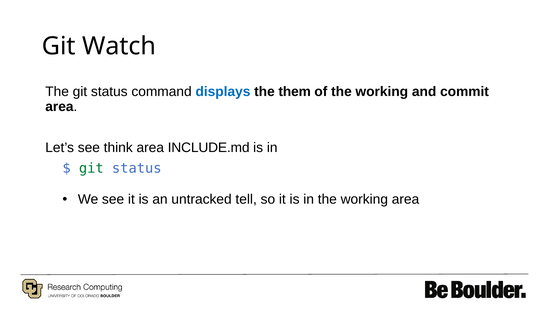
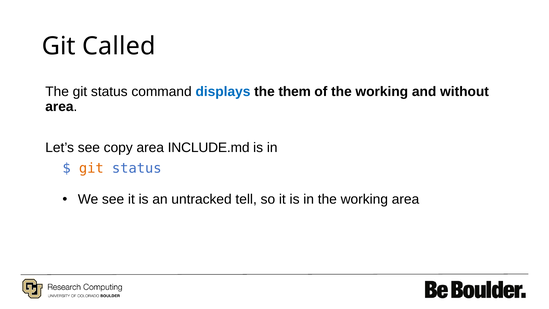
Watch: Watch -> Called (119, 46)
commit: commit -> without (464, 92)
think: think -> copy (118, 147)
git colour: green -> orange (91, 168)
